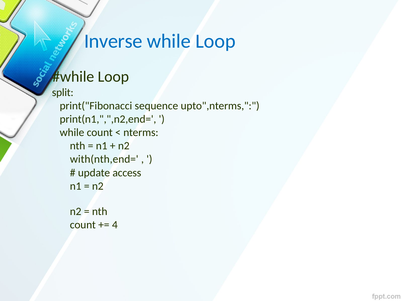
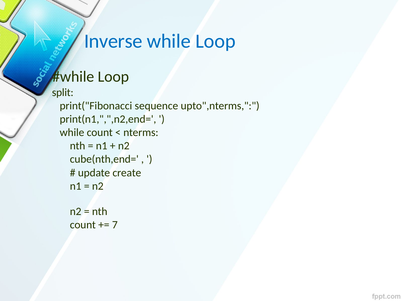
with(nth,end=: with(nth,end= -> cube(nth,end= (104, 160)
access: access -> create (127, 173)
4: 4 -> 7 (115, 225)
